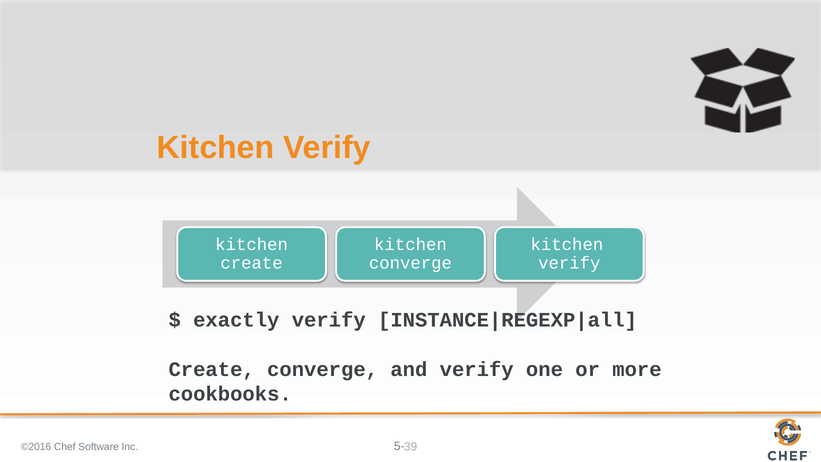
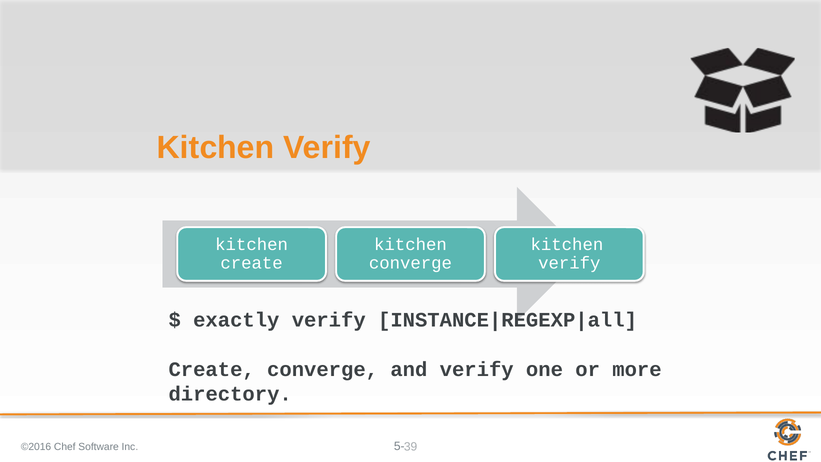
cookbooks: cookbooks -> directory (230, 394)
